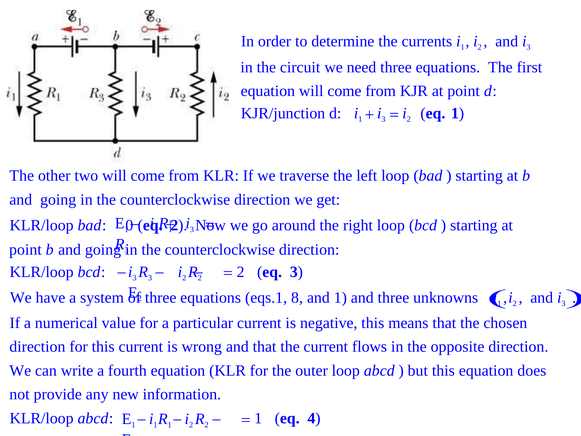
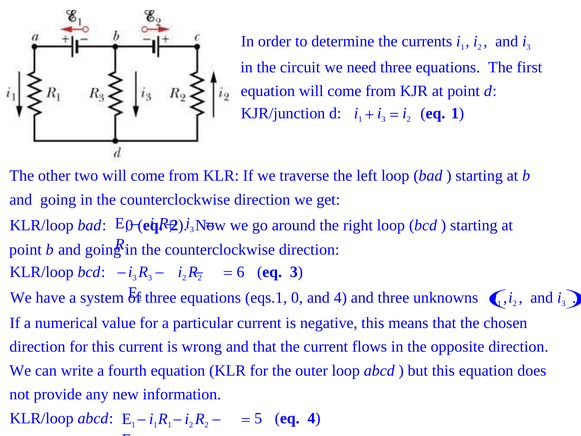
bcd 2: 2 -> 6 (241, 272)
eqs.1 8: 8 -> 0 (297, 297)
and 1: 1 -> 4 (340, 297)
abcd 1: 1 -> 5 (258, 418)
